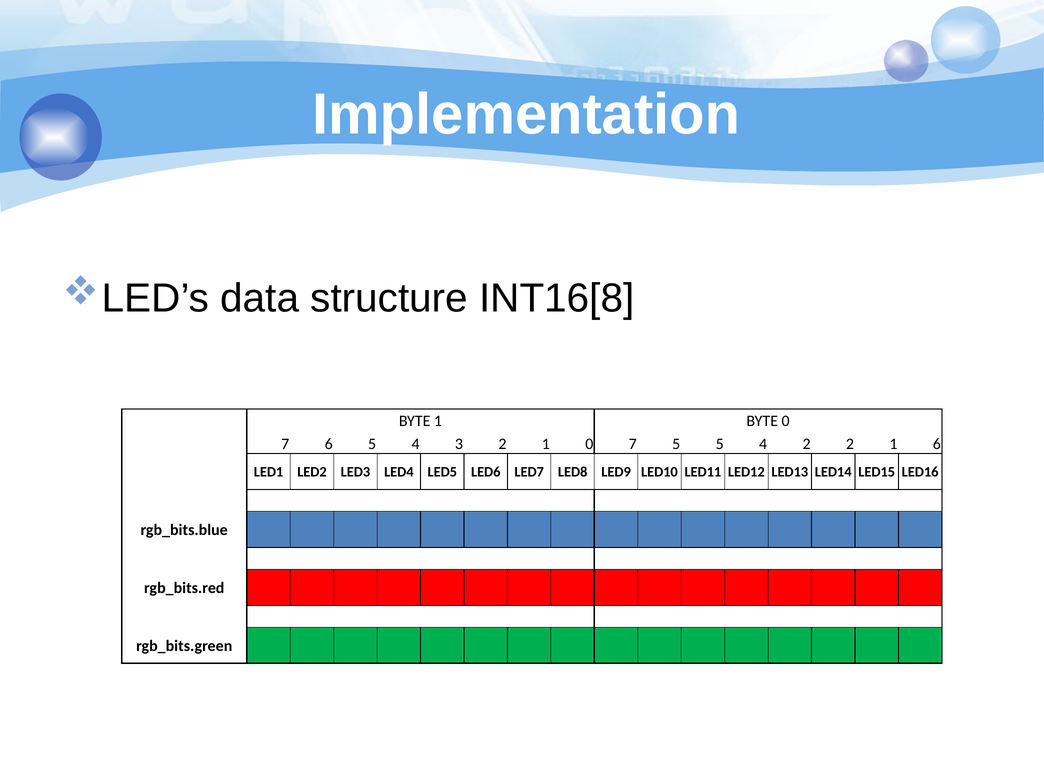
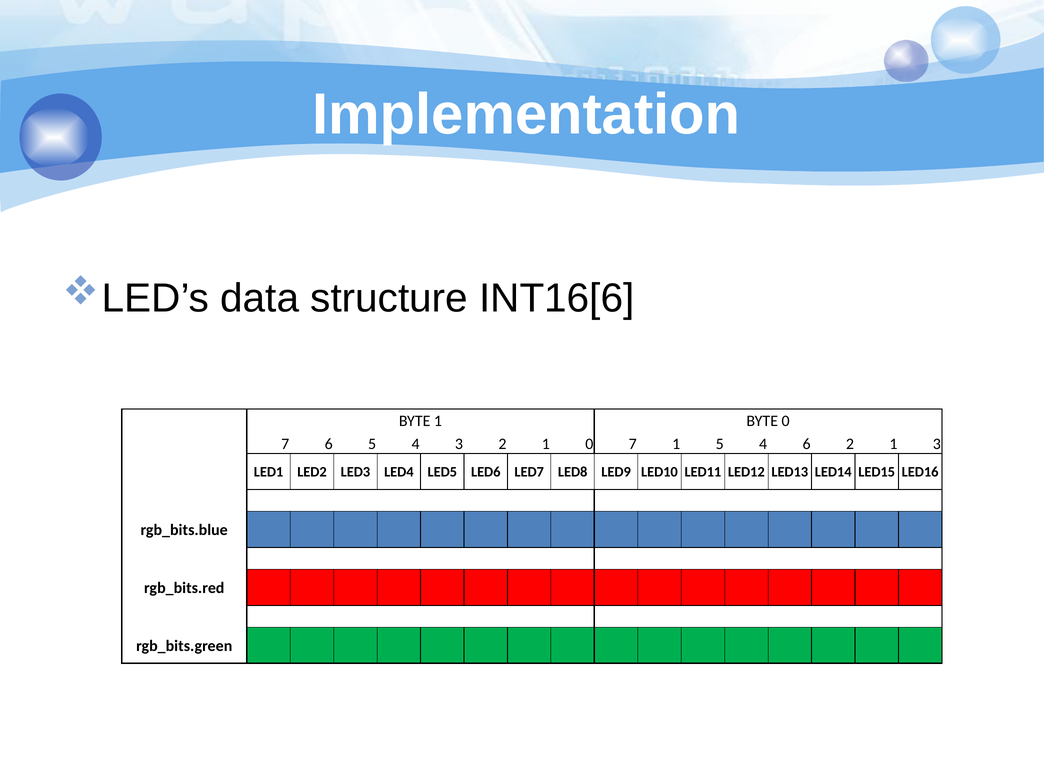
INT16[8: INT16[8 -> INT16[6 (557, 298)
7 5: 5 -> 1 (676, 444)
4 2: 2 -> 6 (807, 444)
1 6: 6 -> 3 (937, 444)
